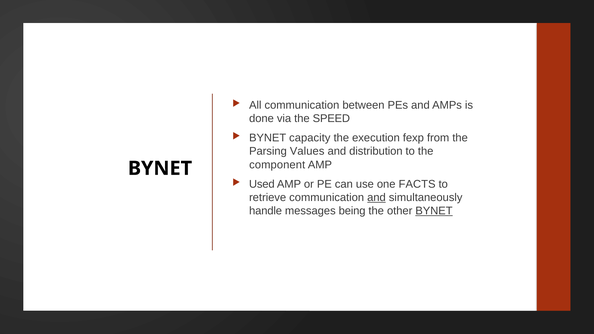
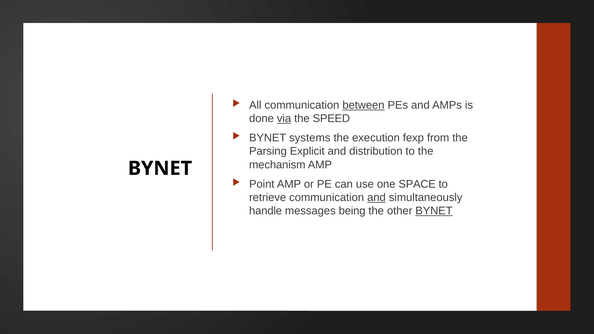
between underline: none -> present (363, 105)
via underline: none -> present (284, 118)
capacity: capacity -> systems (310, 138)
Values: Values -> Explicit (307, 151)
component: component -> mechanism (277, 165)
Used: Used -> Point (262, 184)
FACTS: FACTS -> SPACE (417, 184)
